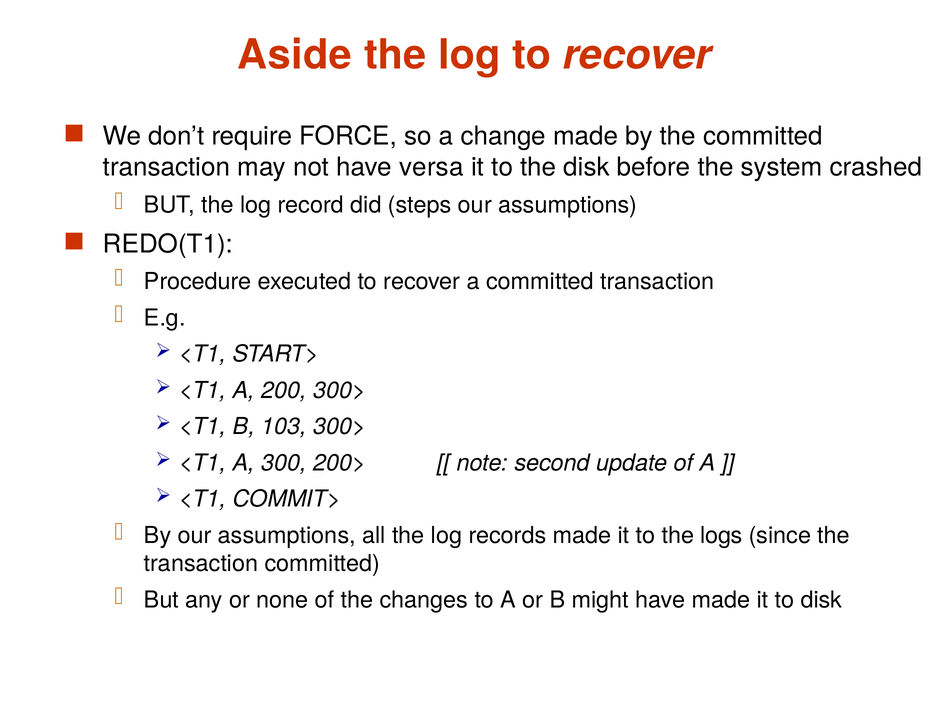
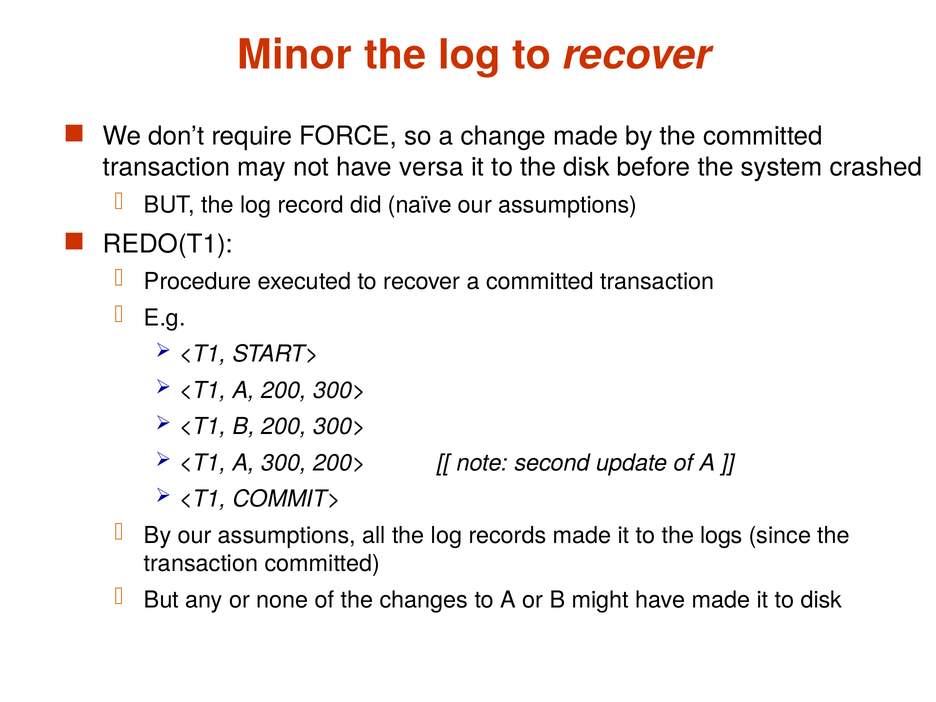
Aside: Aside -> Minor (295, 55)
steps: steps -> naïve (420, 205)
B 103: 103 -> 200 (284, 427)
